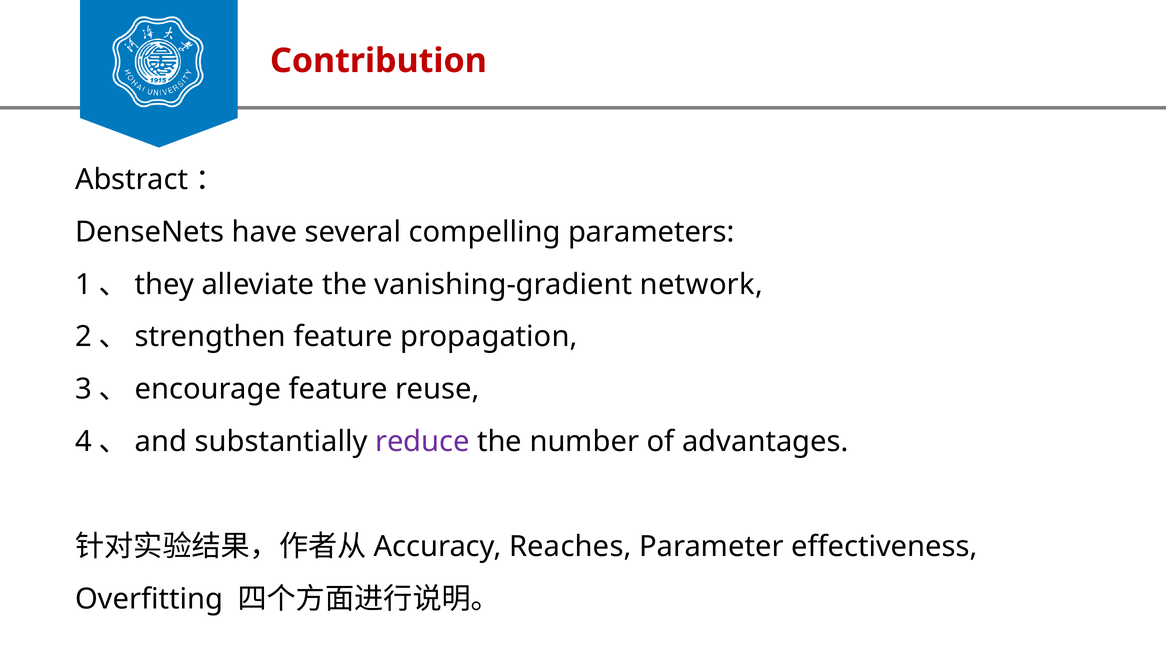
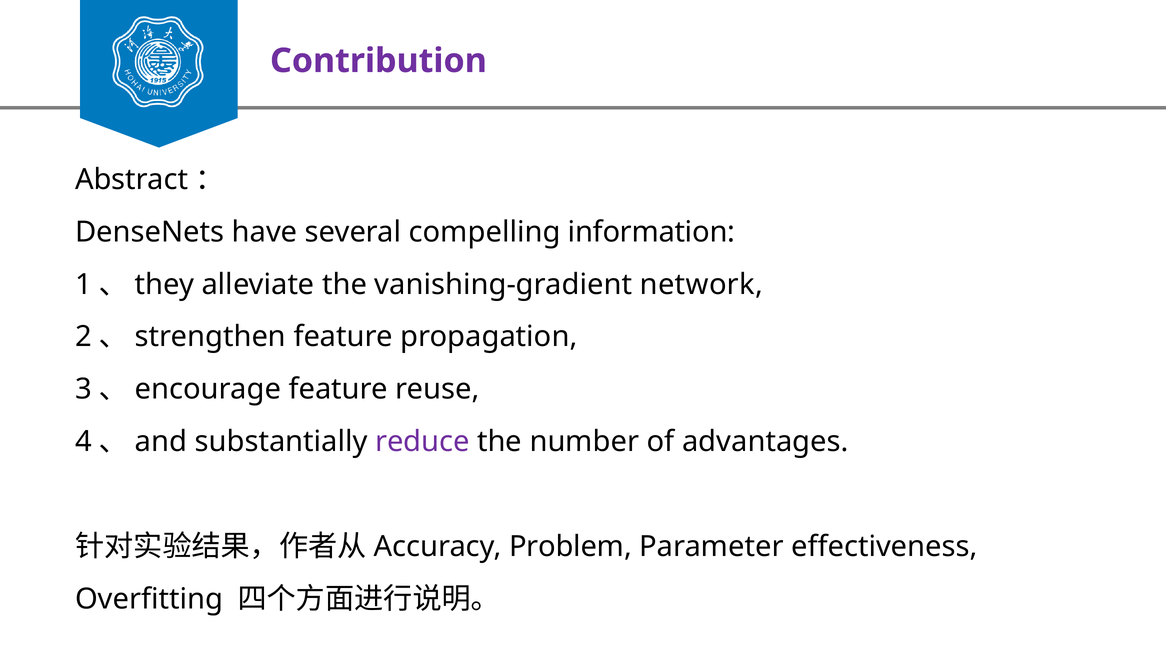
Contribution colour: red -> purple (378, 61)
parameters: parameters -> information (651, 232)
Reaches: Reaches -> Problem (570, 547)
